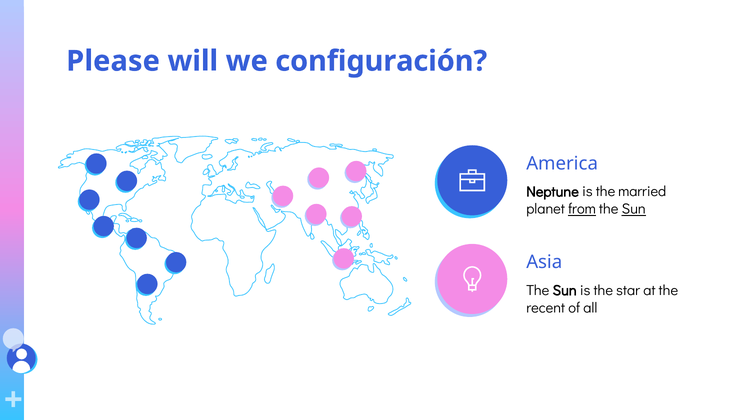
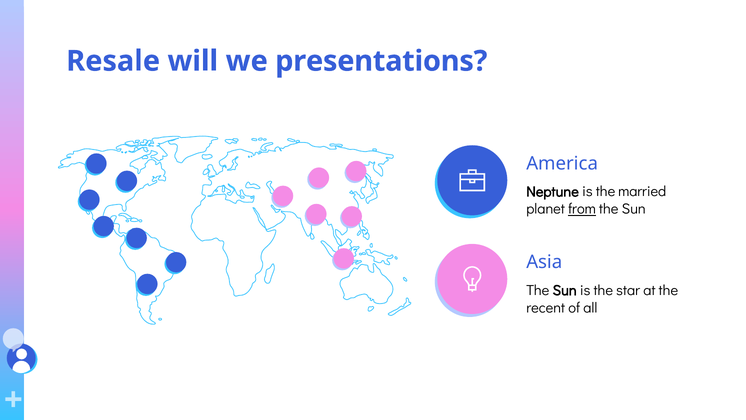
Please: Please -> Resale (113, 61)
configuración: configuración -> presentations (381, 61)
Sun underline: present -> none (634, 209)
